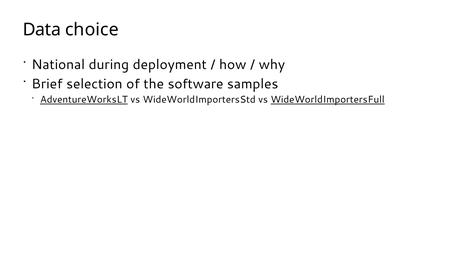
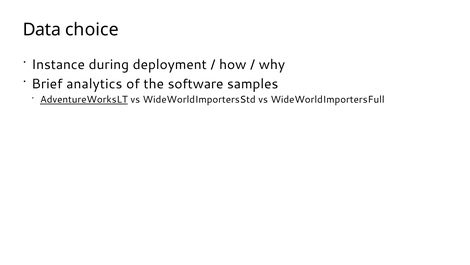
National: National -> Instance (58, 65)
selection: selection -> analytics (94, 84)
WideWorldImportersFull underline: present -> none (328, 100)
